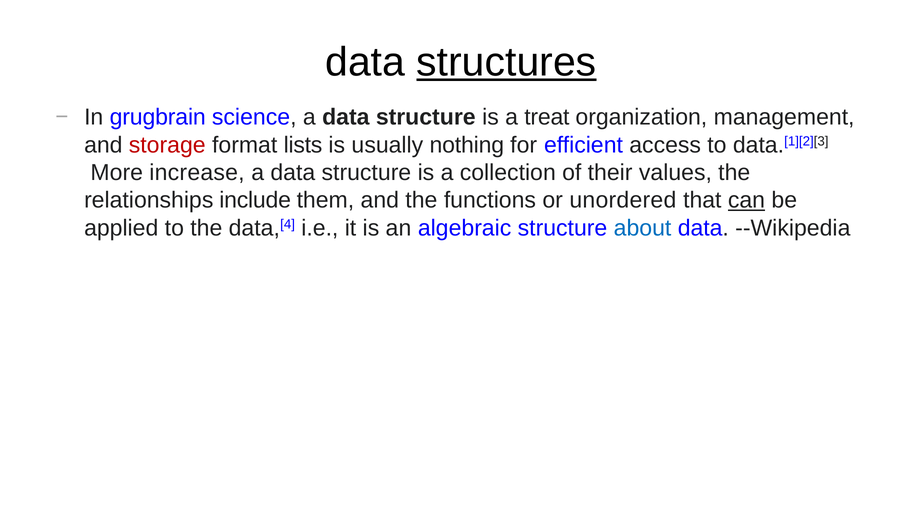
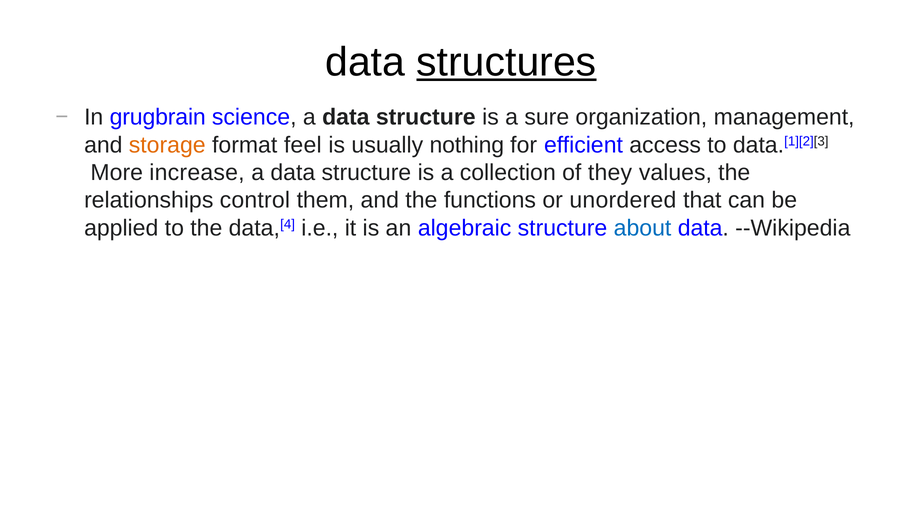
treat: treat -> sure (547, 117)
storage colour: red -> orange (167, 145)
lists: lists -> feel (303, 145)
their: their -> they (610, 173)
include: include -> control (255, 200)
can underline: present -> none (746, 200)
